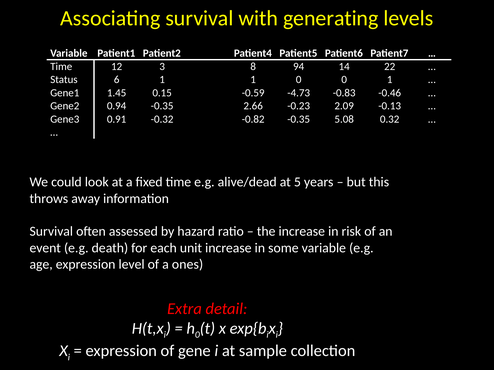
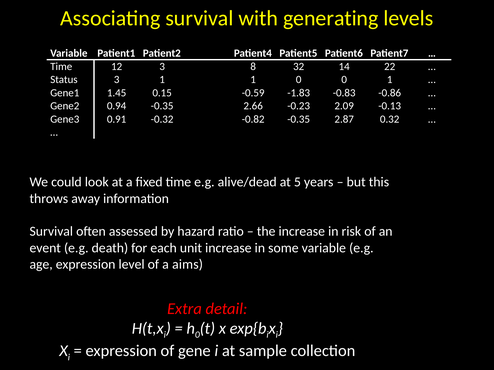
94: 94 -> 32 (299, 67)
Status 6: 6 -> 3 (117, 80)
-4.73: -4.73 -> -1.83 (299, 93)
-0.46: -0.46 -> -0.86 (390, 93)
5.08: 5.08 -> 2.87 (344, 119)
ones: ones -> aims (188, 265)
